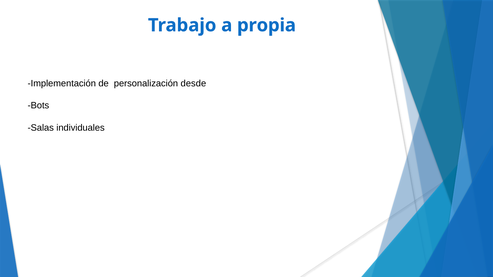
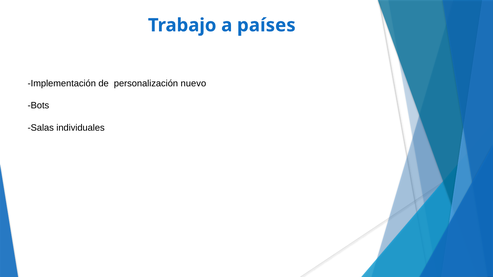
propia: propia -> países (266, 25)
desde: desde -> nuevo (193, 83)
